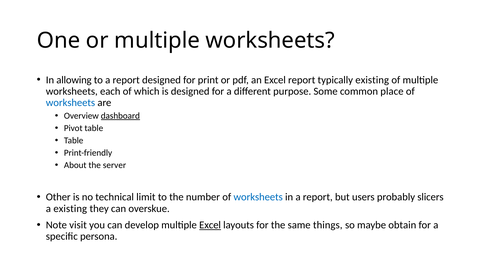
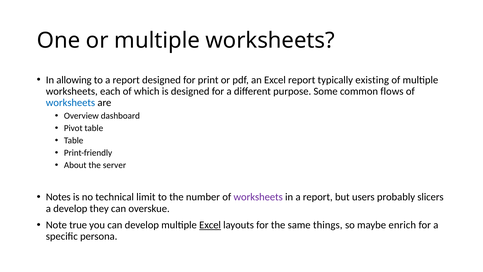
place: place -> flows (392, 91)
dashboard underline: present -> none (120, 116)
Other: Other -> Notes (58, 197)
worksheets colour: blue -> purple (258, 197)
a existing: existing -> develop (70, 208)
visit: visit -> true (78, 225)
obtain: obtain -> enrich (402, 225)
